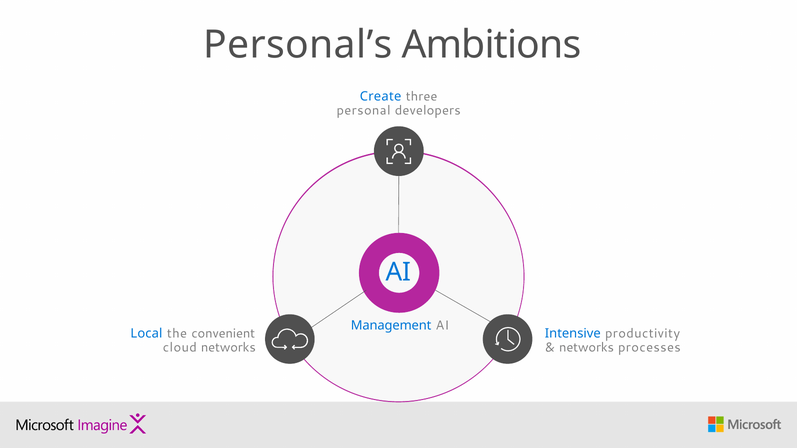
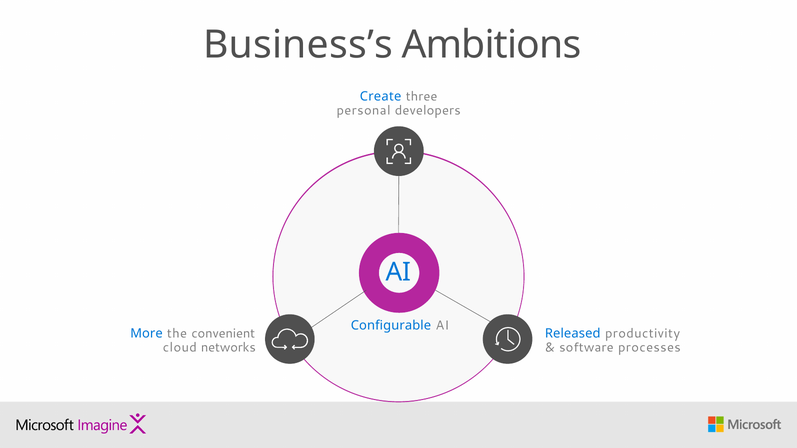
Personal’s: Personal’s -> Business’s (298, 45)
Management: Management -> Configurable (391, 326)
Local: Local -> More (146, 334)
Intensive: Intensive -> Released (573, 334)
networks: networks -> software (586, 348)
